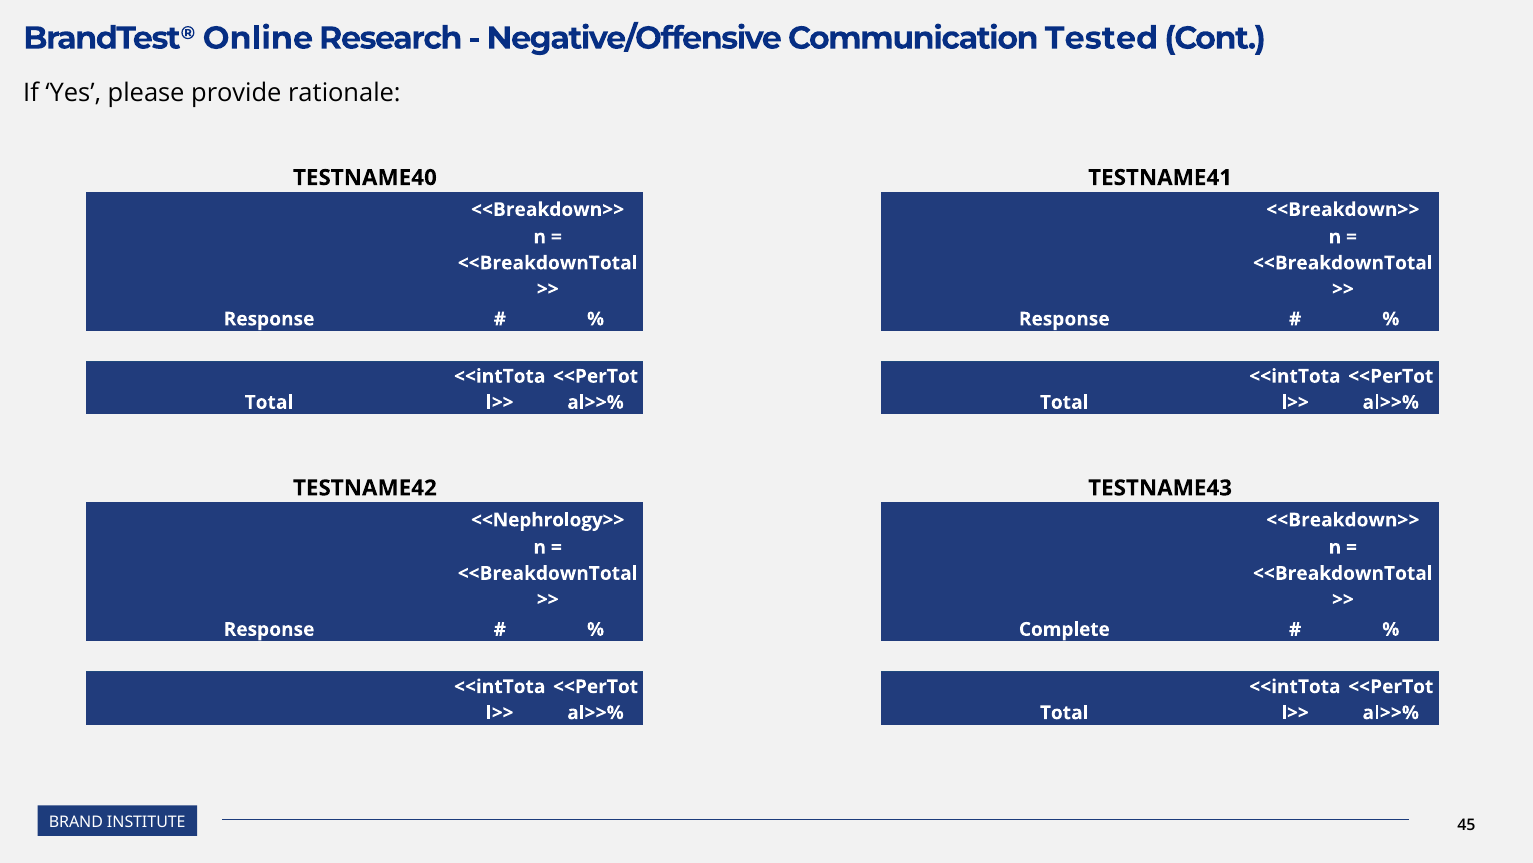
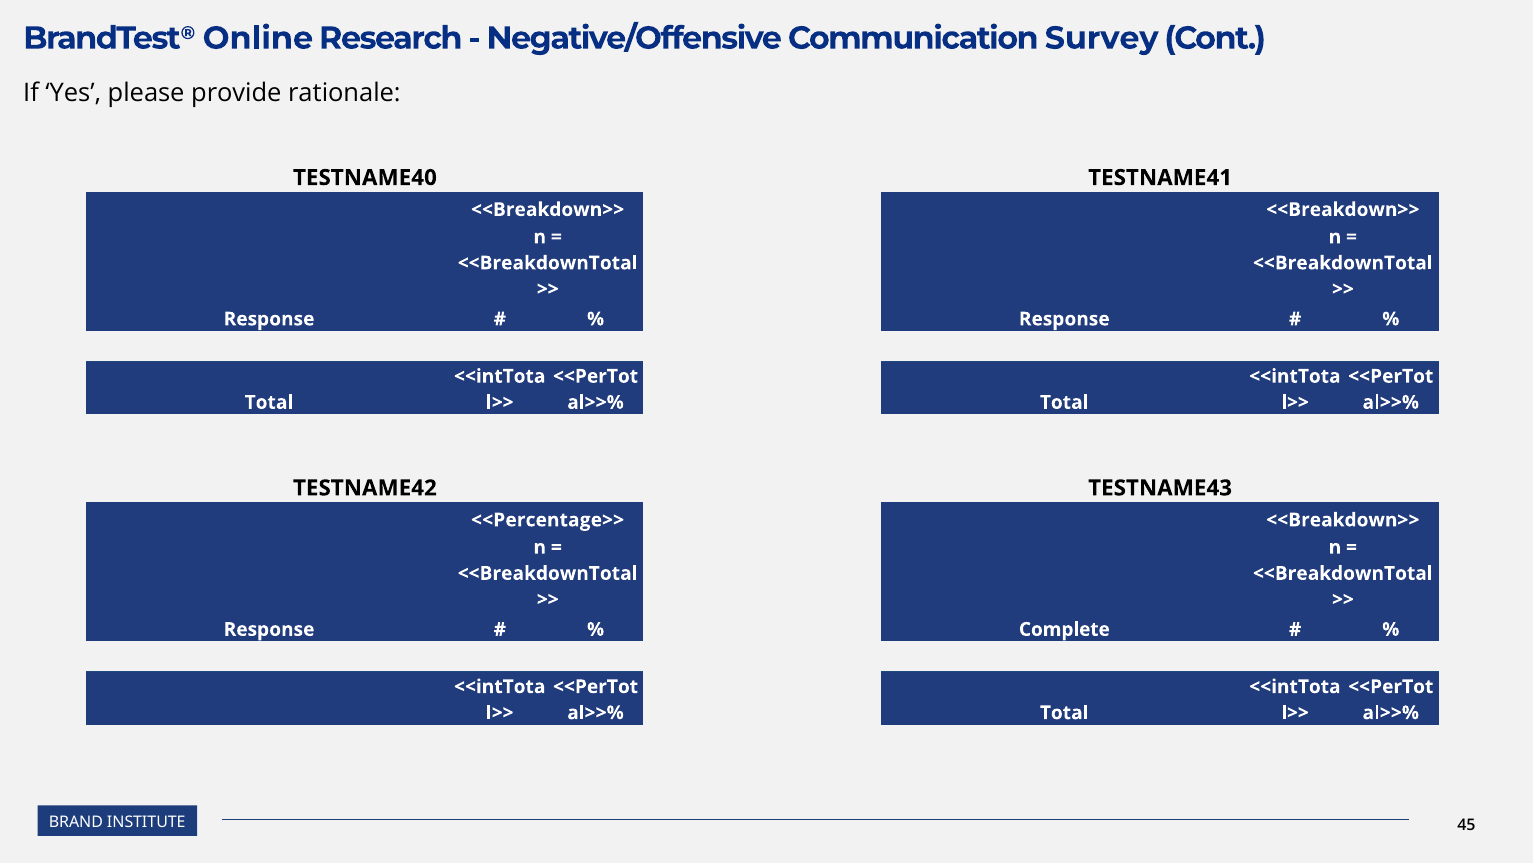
Tested: Tested -> Survey (1102, 38)
<<Nephrology>>: <<Nephrology>> -> <<Percentage>> (548, 520)
